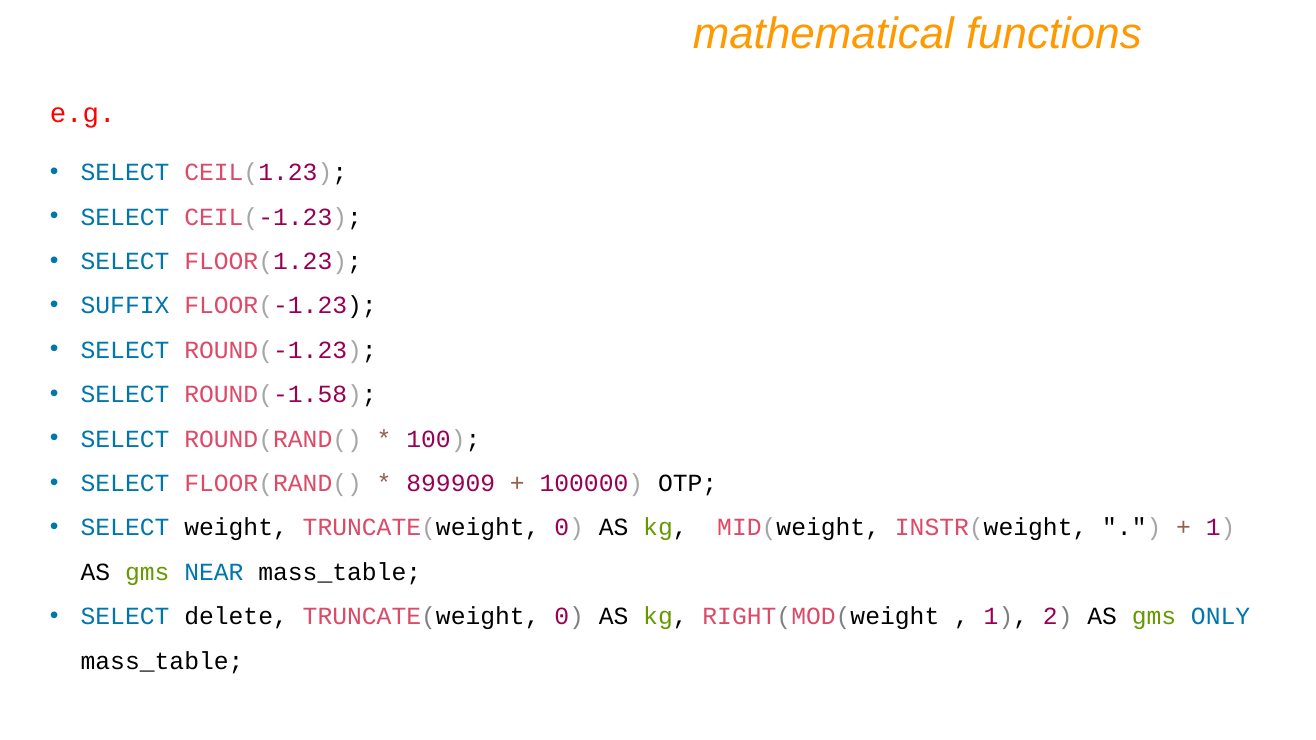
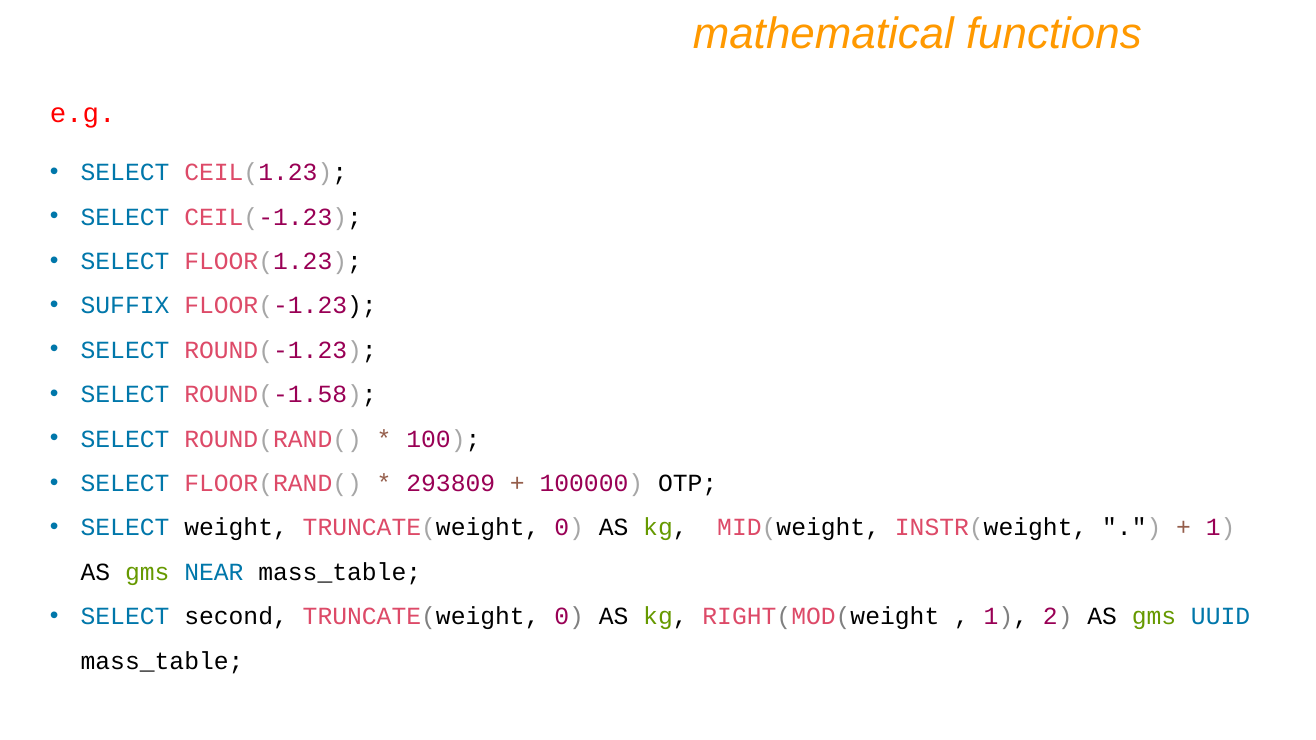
899909: 899909 -> 293809 (451, 483)
delete: delete -> second (236, 617)
ONLY: ONLY -> UUID (1221, 617)
